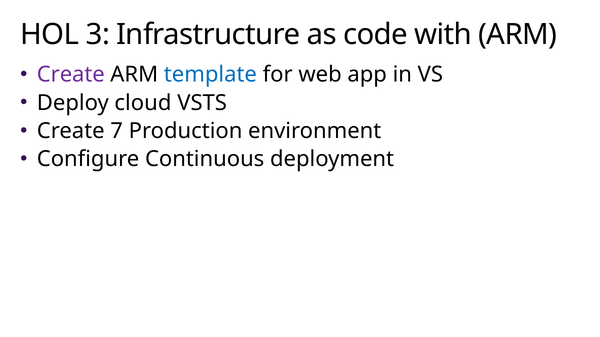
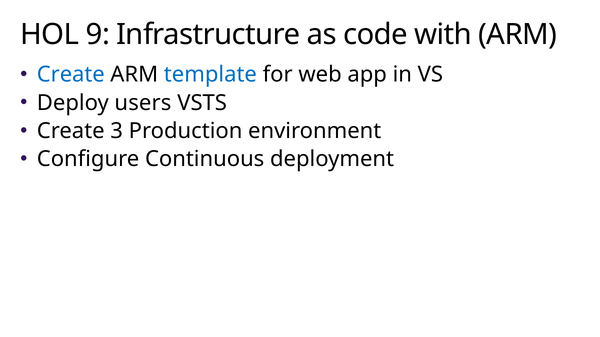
3: 3 -> 9 (98, 34)
Create colour: purple -> blue (71, 75)
cloud: cloud -> users (143, 103)
7: 7 -> 3 (117, 131)
